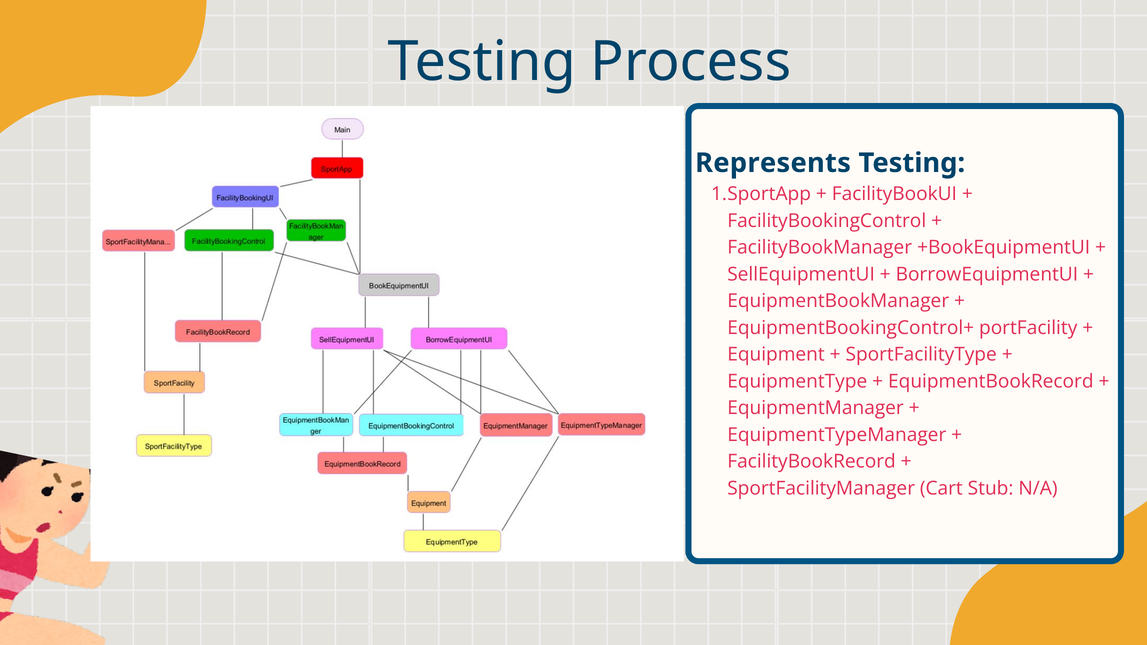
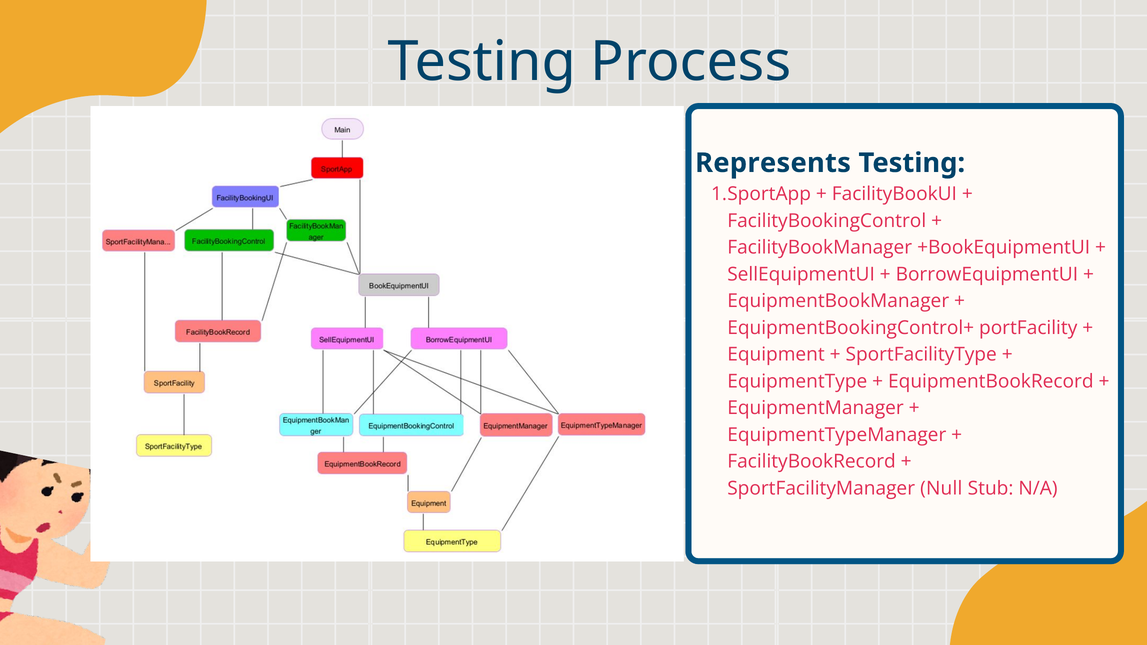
Cart: Cart -> Null (941, 488)
